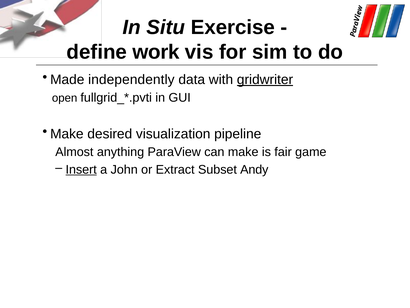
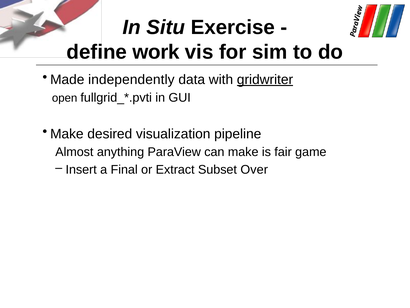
Insert underline: present -> none (81, 169)
John: John -> Final (124, 169)
Andy: Andy -> Over (254, 169)
